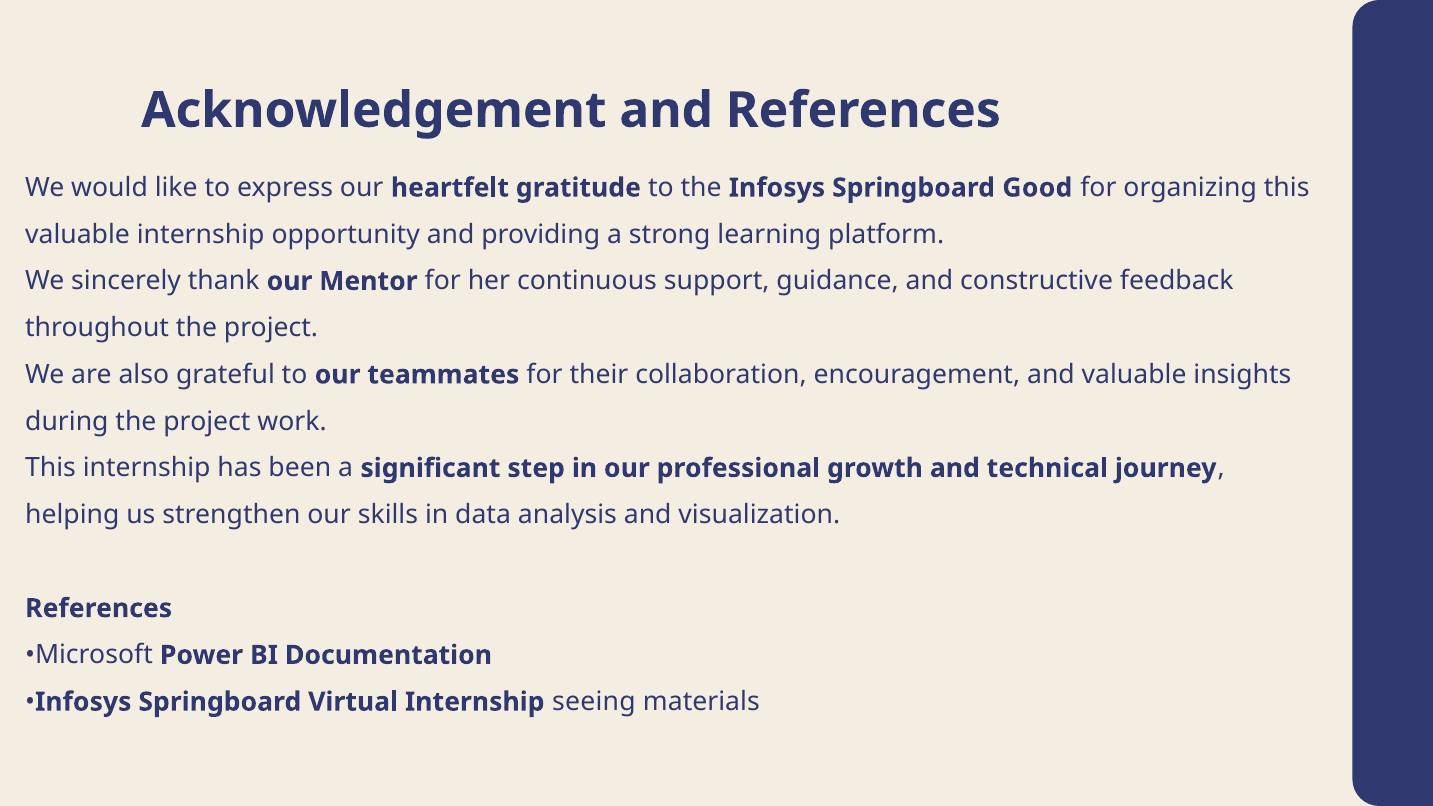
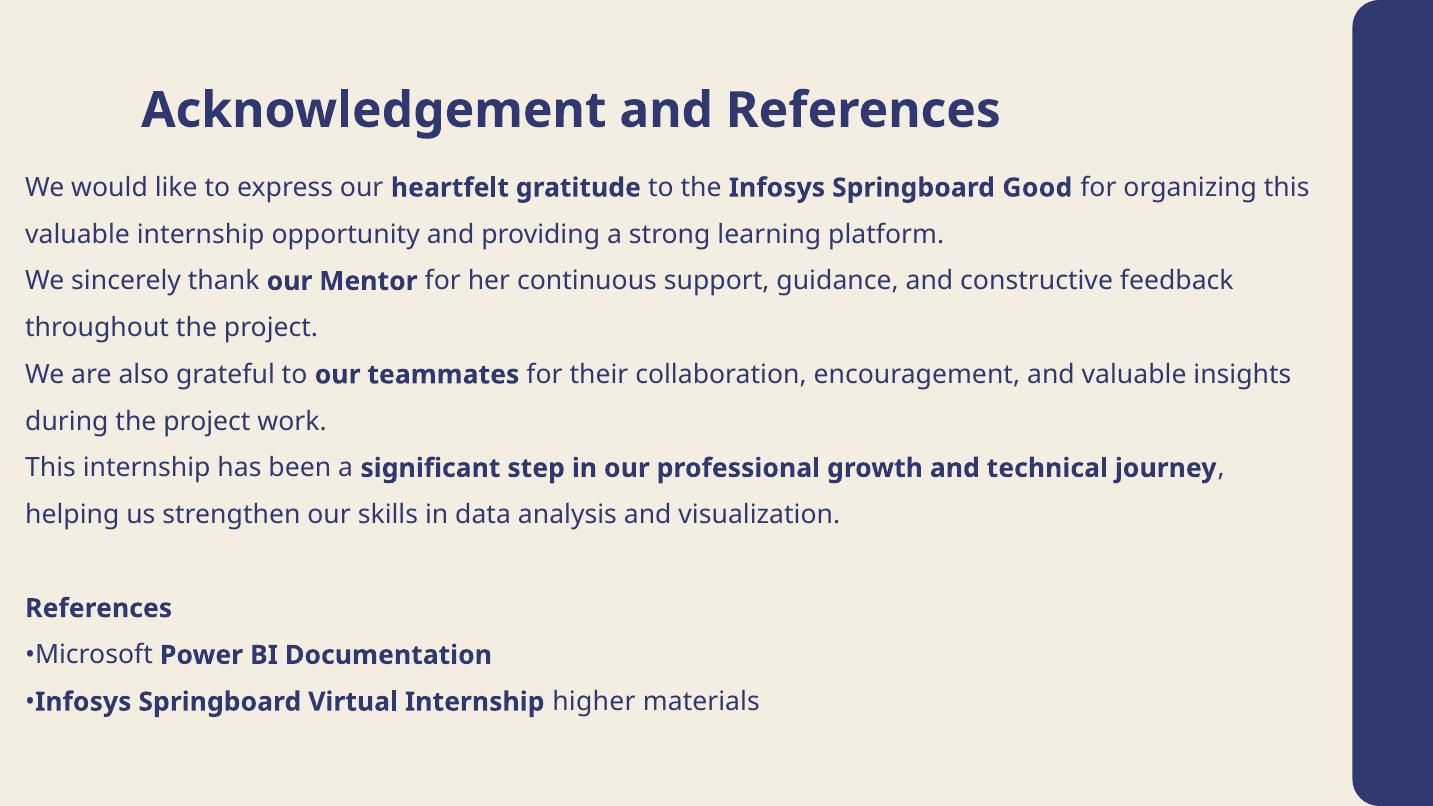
seeing: seeing -> higher (594, 702)
